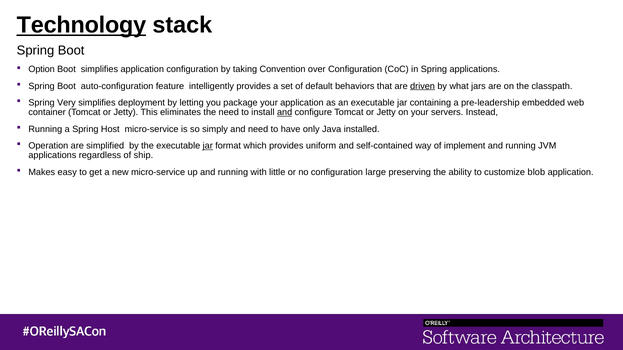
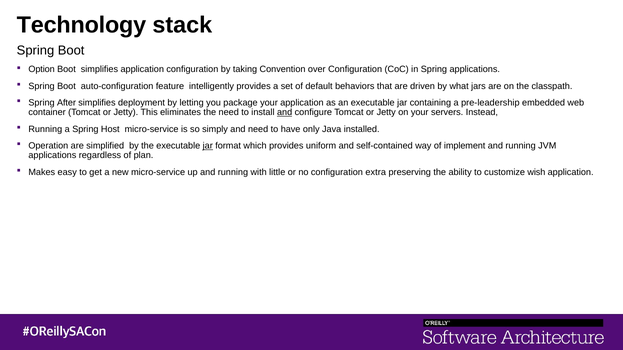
Technology underline: present -> none (81, 25)
driven underline: present -> none (423, 86)
Very: Very -> After (67, 103)
ship: ship -> plan (144, 156)
large: large -> extra (376, 172)
blob: blob -> wish (536, 172)
